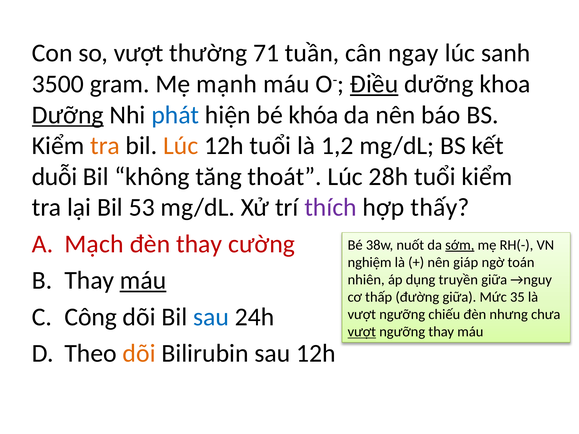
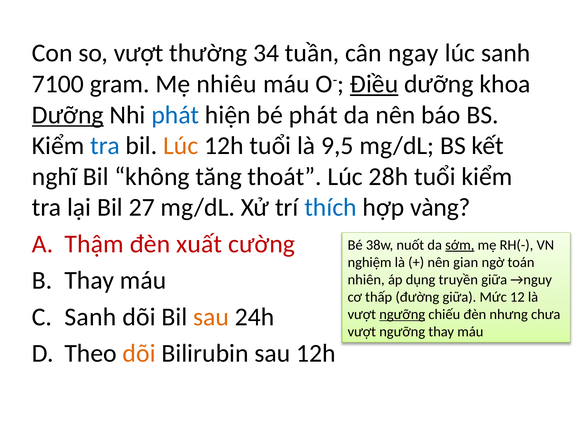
71: 71 -> 34 (266, 53)
3500: 3500 -> 7100 (58, 84)
mạnh: mạnh -> nhiêu (227, 84)
bé khóa: khóa -> phát (313, 115)
tra colour: orange -> blue (105, 146)
1,2: 1,2 -> 9,5 (337, 146)
duỗi: duỗi -> nghĩ (54, 177)
53: 53 -> 27 (142, 208)
thích colour: purple -> blue (331, 208)
thấy: thấy -> vàng (440, 208)
Mạch: Mạch -> Thậm (94, 244)
đèn thay: thay -> xuất (199, 244)
giáp: giáp -> gian (466, 263)
máu underline: present -> none (143, 281)
35: 35 -> 12 (517, 297)
Công: Công -> Sanh (91, 317)
sau colour: blue -> orange (211, 317)
ngưỡng underline: none -> present (402, 315)
vượt underline: present -> none (362, 332)
